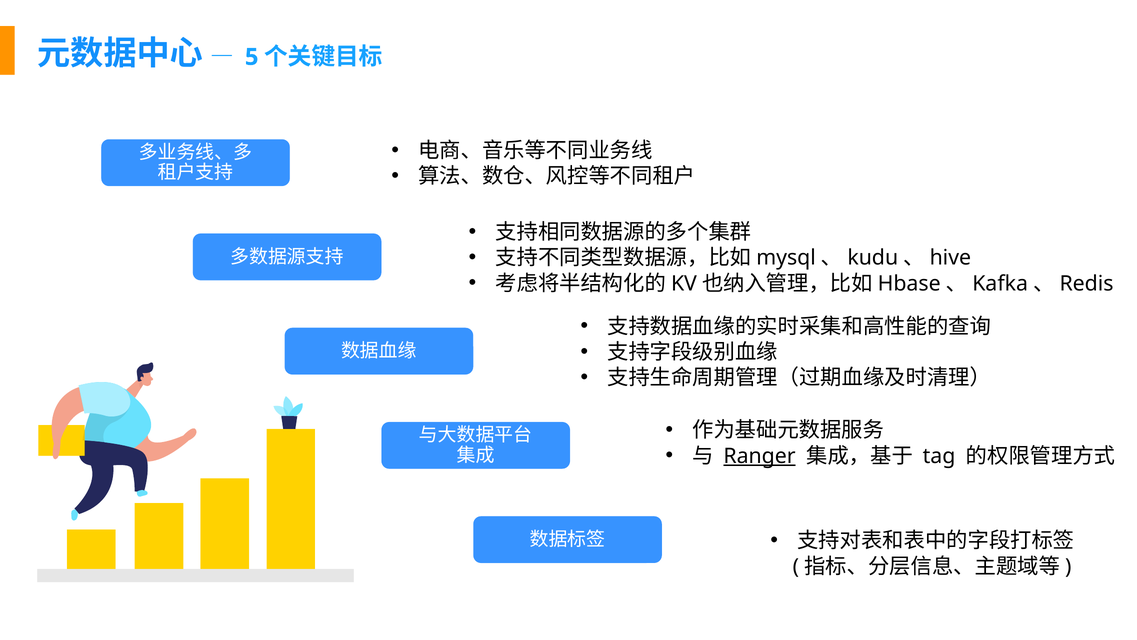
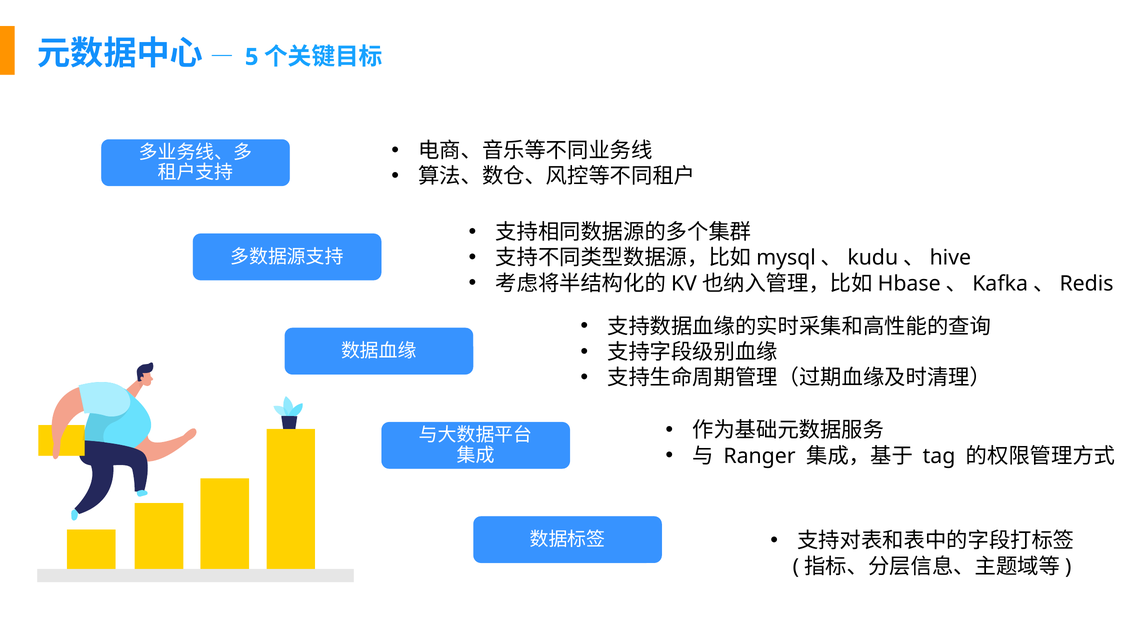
Ranger underline: present -> none (760, 456)
